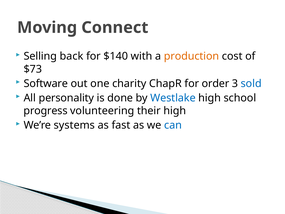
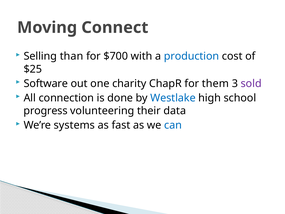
back: back -> than (72, 56)
$140: $140 -> $700 (116, 56)
production colour: orange -> blue (192, 56)
$73: $73 -> $25 (33, 69)
order: order -> them (215, 83)
sold colour: blue -> purple (251, 83)
personality: personality -> connection (66, 98)
their high: high -> data (175, 111)
